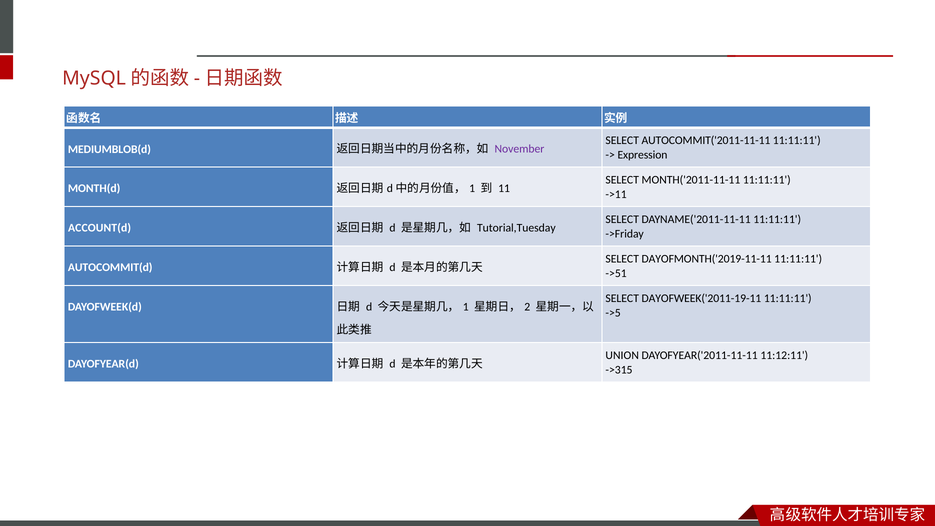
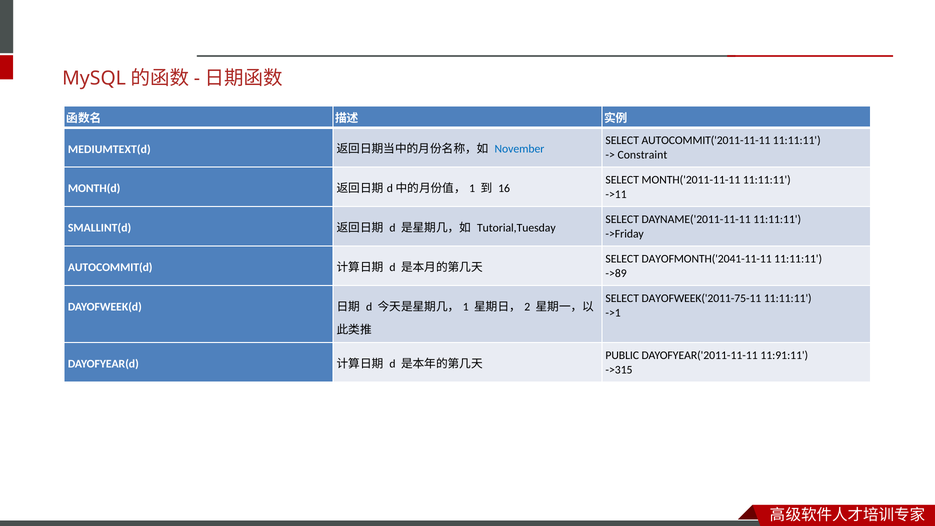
MEDIUMBLOB(d: MEDIUMBLOB(d -> MEDIUMTEXT(d (109, 149)
November colour: purple -> blue (519, 149)
Expression: Expression -> Constraint (642, 155)
11: 11 -> 16 (504, 188)
ACCOUNT(d: ACCOUNT(d -> SMALLINT(d (100, 228)
DAYOFMONTH('2019-11-11: DAYOFMONTH('2019-11-11 -> DAYOFMONTH('2041-11-11 (707, 259)
->51: ->51 -> ->89 (616, 273)
DAYOFWEEK('2011-19-11: DAYOFWEEK('2011-19-11 -> DAYOFWEEK('2011-75-11 (701, 298)
->5: ->5 -> ->1 (613, 313)
UNION: UNION -> PUBLIC (622, 355)
11:12:11: 11:12:11 -> 11:91:11 (784, 355)
